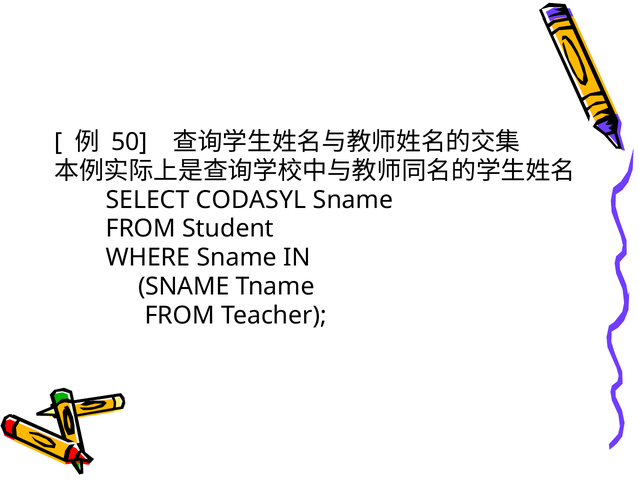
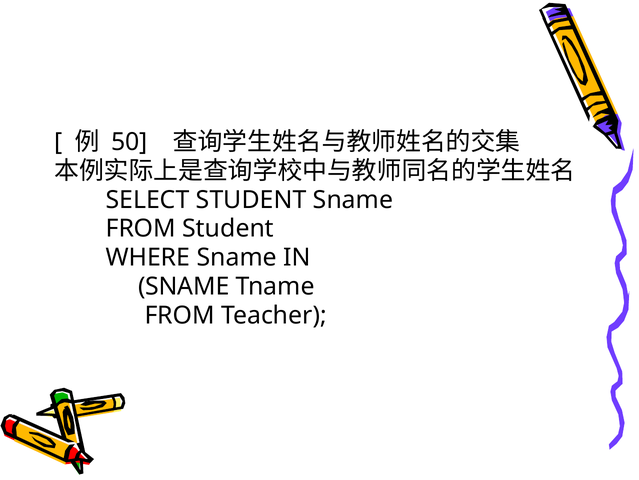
SELECT CODASYL: CODASYL -> STUDENT (251, 200)
